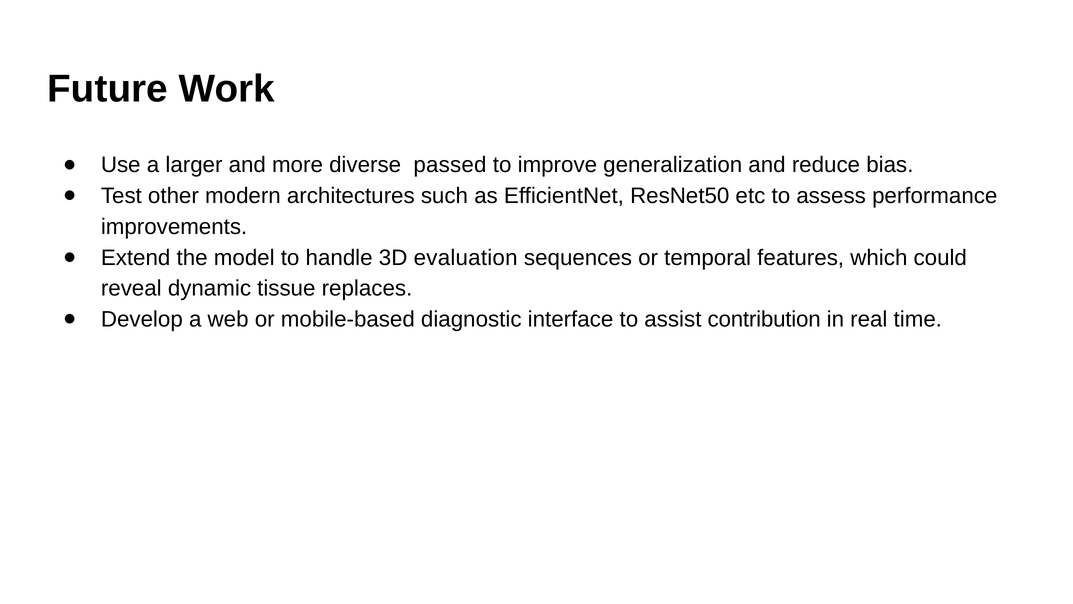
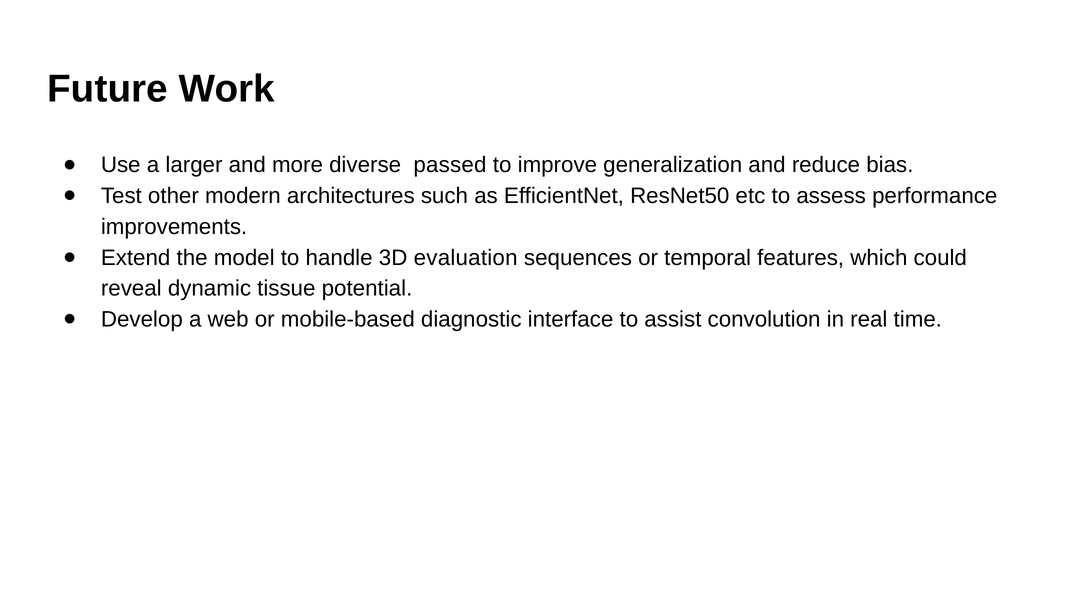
replaces: replaces -> potential (367, 288)
contribution: contribution -> convolution (764, 319)
